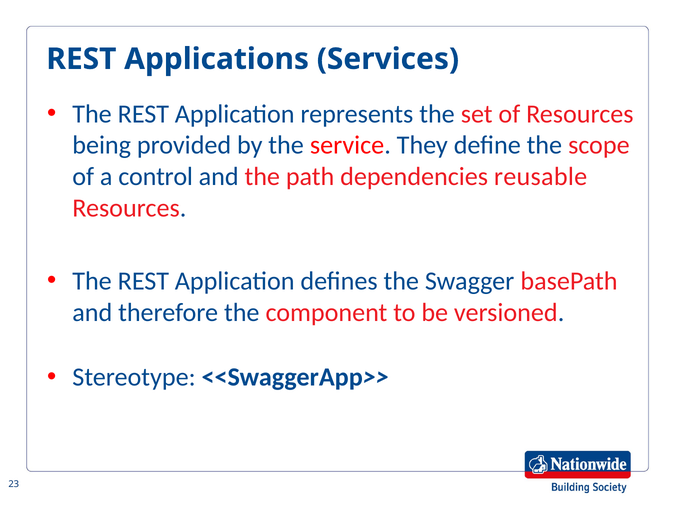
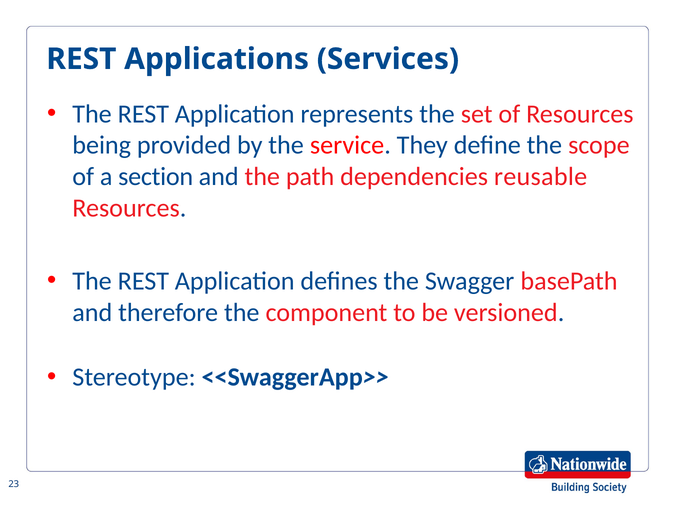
control: control -> section (156, 177)
